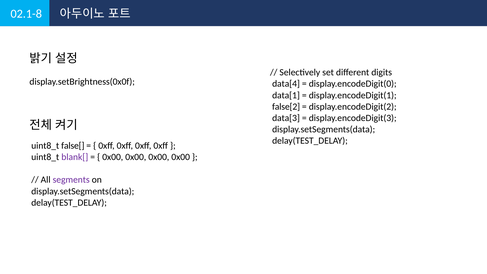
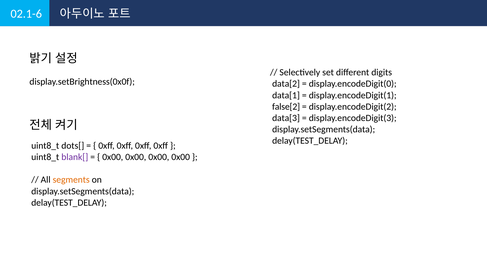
02.1-8: 02.1-8 -> 02.1-6 (26, 14)
data[4: data[4 -> data[2 (286, 84)
false[: false[ -> dots[ (73, 146)
segments colour: purple -> orange (71, 180)
